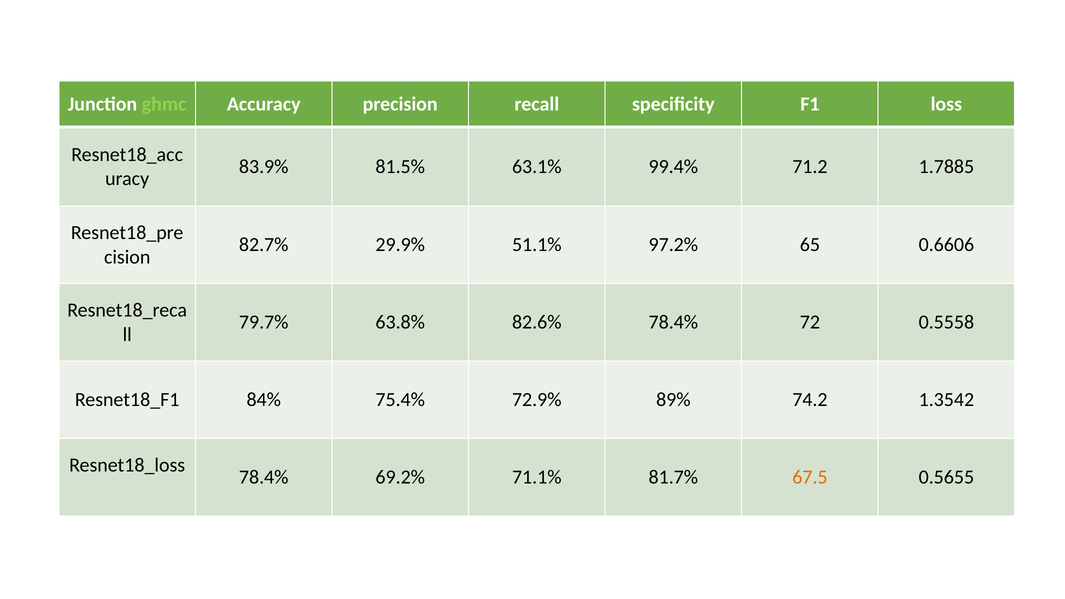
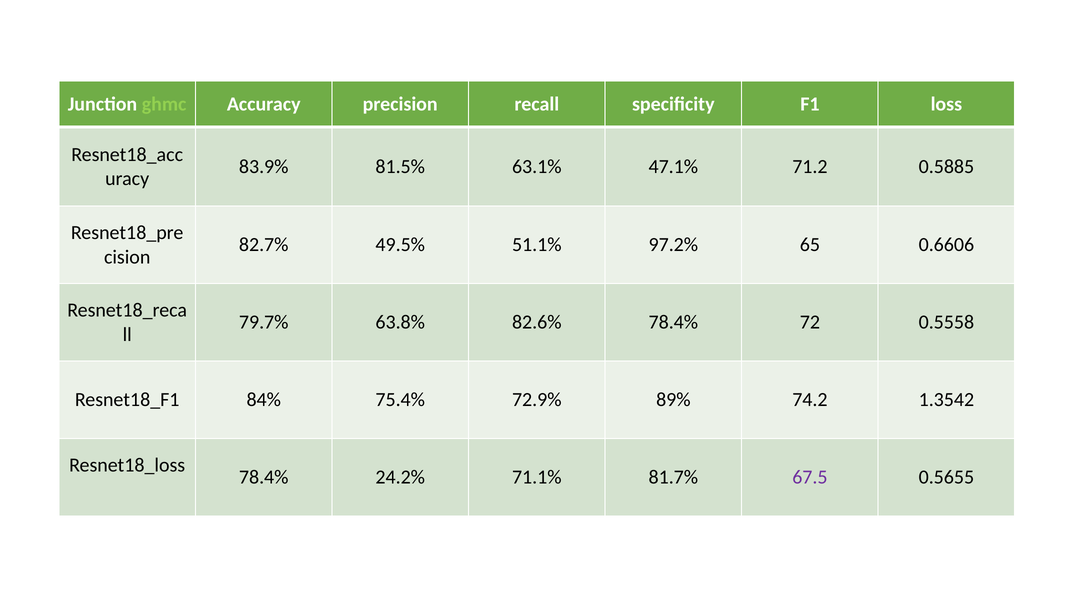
99.4%: 99.4% -> 47.1% (673, 167)
1.7885: 1.7885 -> 0.5885 (946, 167)
29.9%: 29.9% -> 49.5% (400, 245)
69.2%: 69.2% -> 24.2% (400, 477)
67.5 colour: orange -> purple (810, 477)
